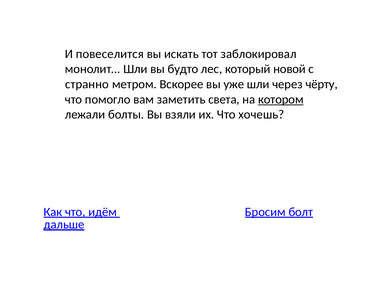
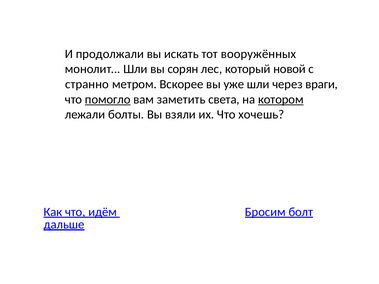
повеселится: повеселится -> продолжали (110, 54)
заблокировал: заблокировал -> вооружённых (259, 54)
будто: будто -> сорян (183, 69)
чёрту: чёрту -> враги (322, 84)
помогло underline: none -> present (108, 99)
